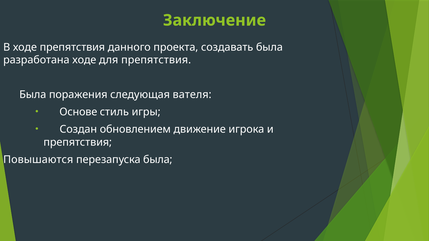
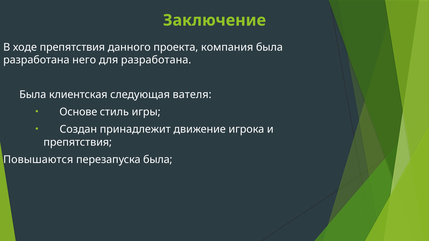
создавать: создавать -> компания (227, 47)
разработана ходе: ходе -> него (84, 60)
для препятствия: препятствия -> разработана (156, 60)
поражения: поражения -> клиентская (78, 95)
обновлением: обновлением -> принадлежит (135, 129)
